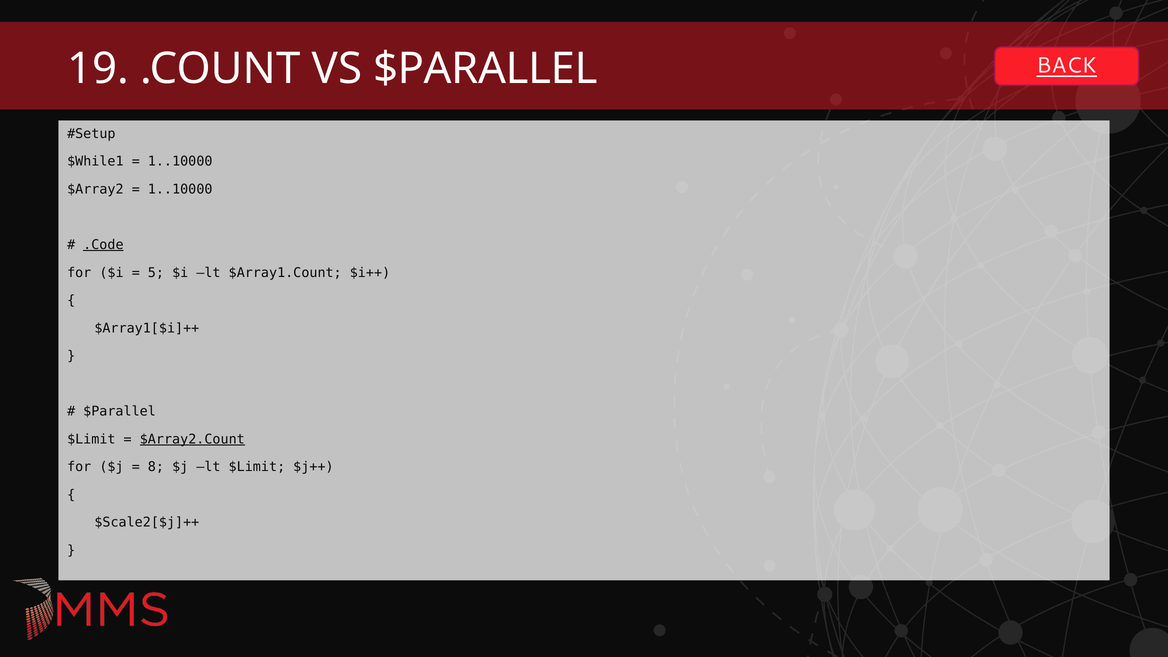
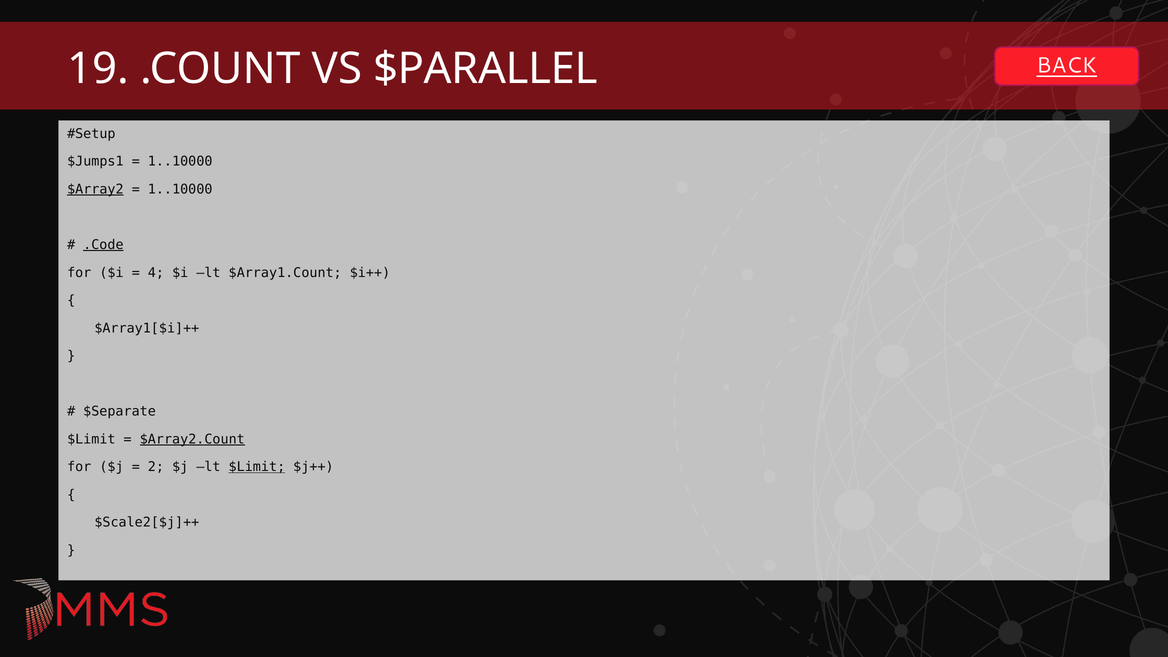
$While1: $While1 -> $Jumps1 (95, 162)
$Array2 underline: none -> present (95, 189)
5: 5 -> 4 (156, 273)
$Parallel: $Parallel -> $Separate (120, 411)
8: 8 -> 2 (156, 467)
$Limit underline: none -> present (257, 467)
